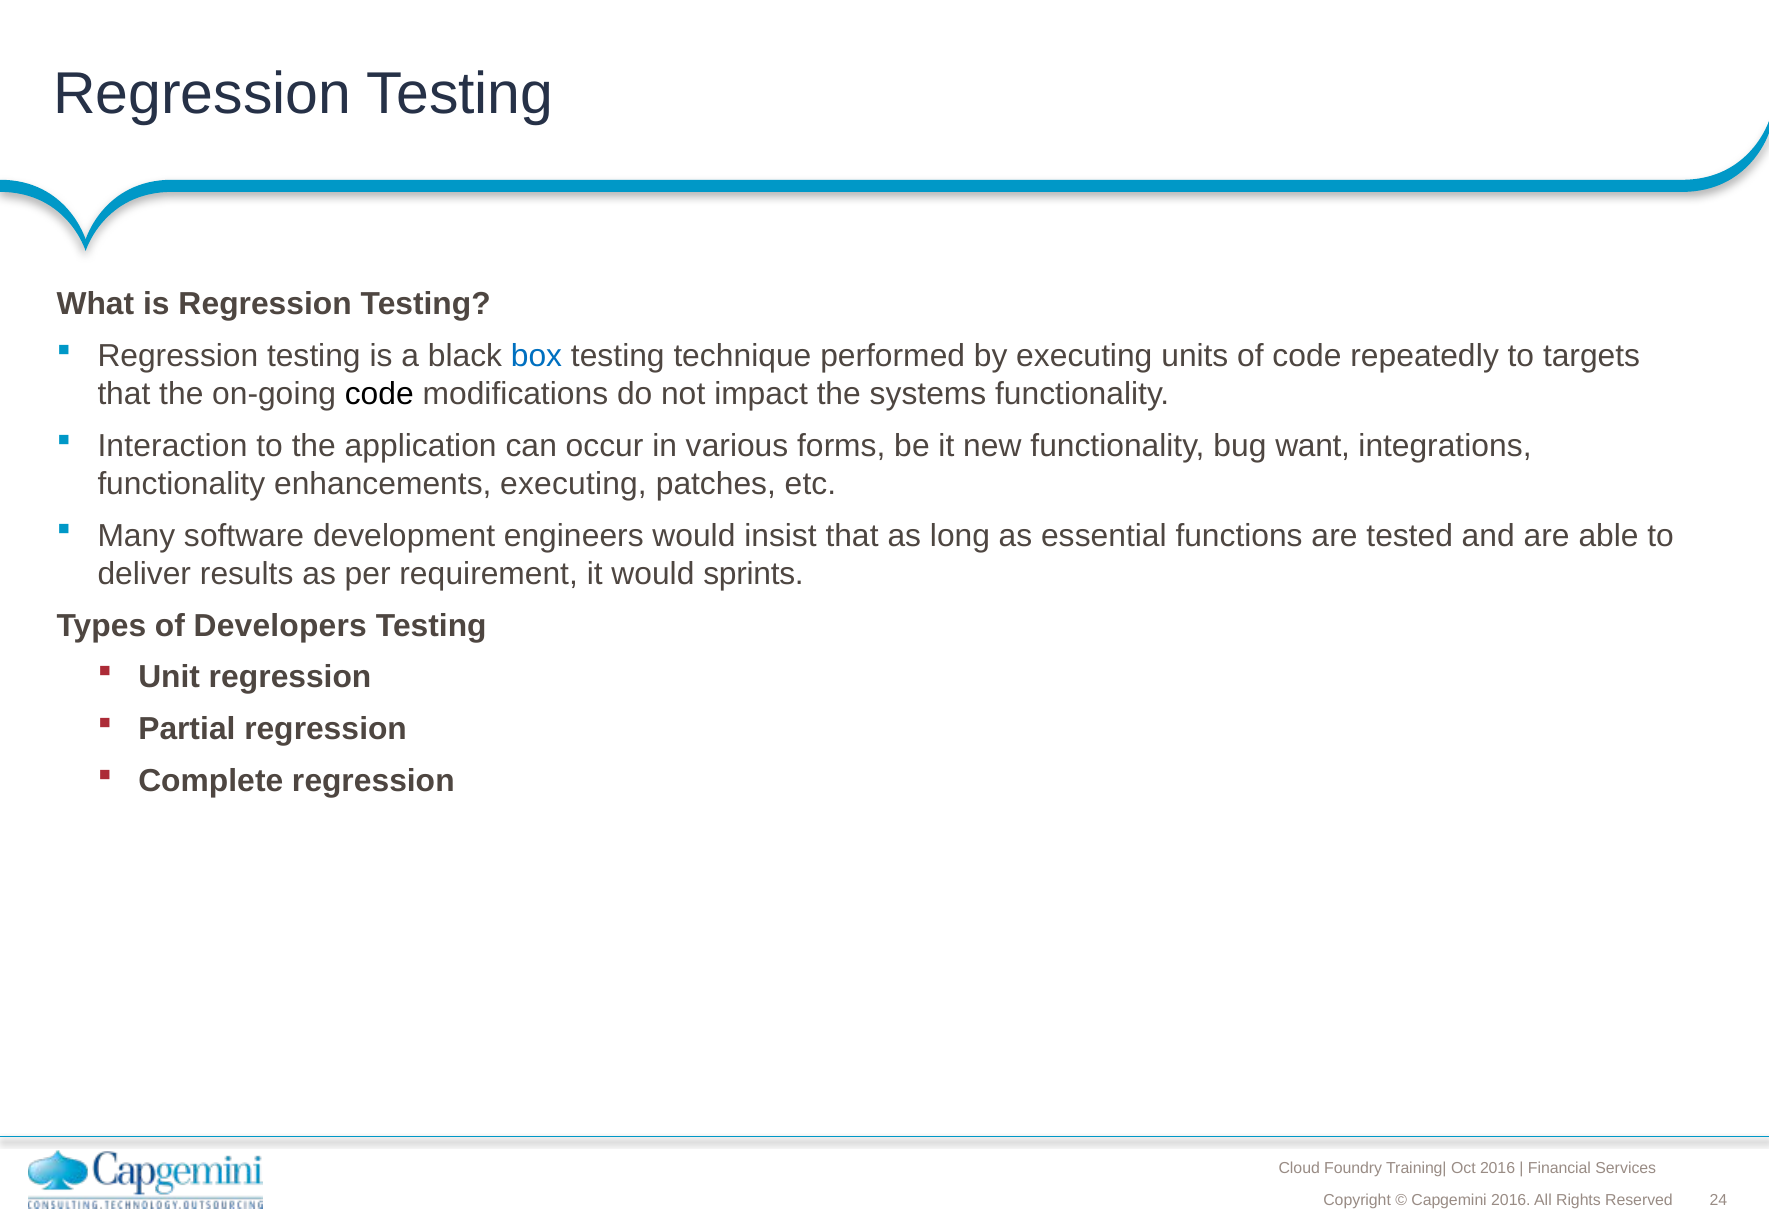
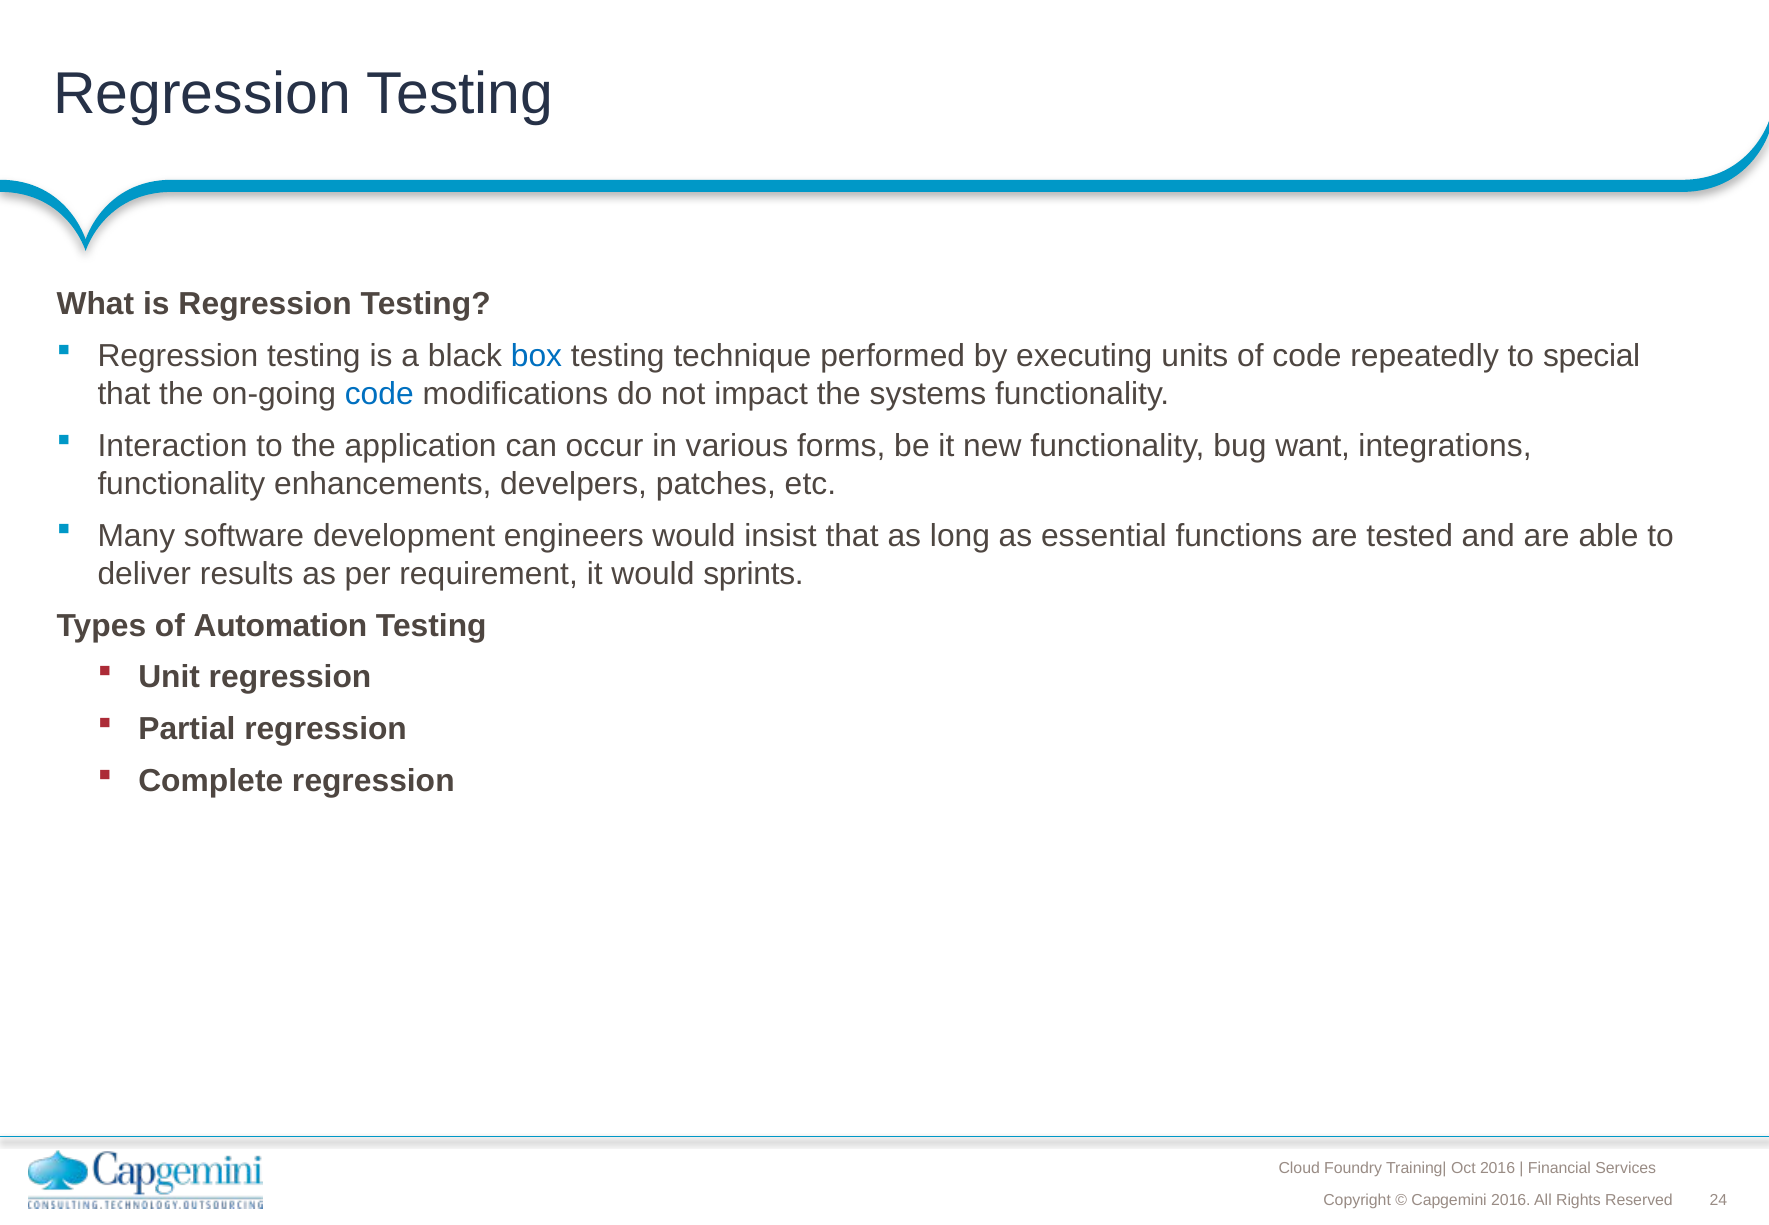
targets: targets -> special (1592, 356)
code colour: black -> blue (379, 394)
enhancements executing: executing -> develpers (574, 484)
Developers: Developers -> Automation (280, 625)
